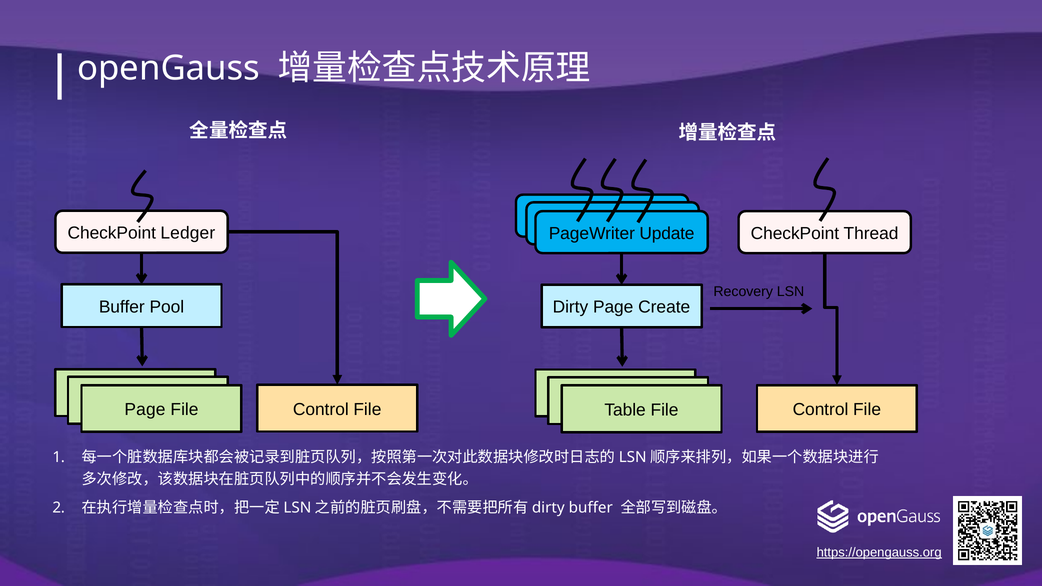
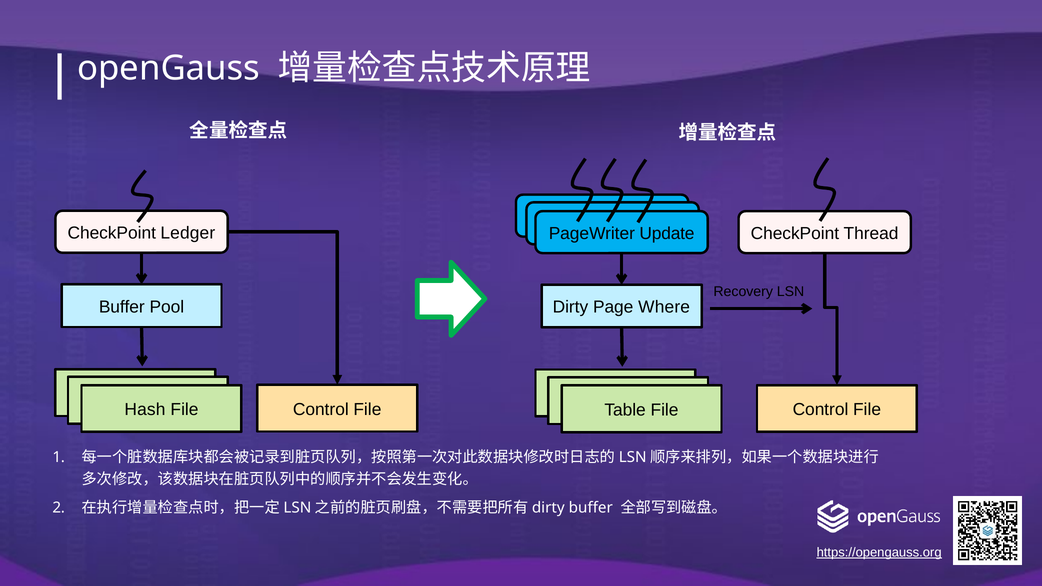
Create: Create -> Where (664, 307)
Page: Page -> Hash (145, 410)
